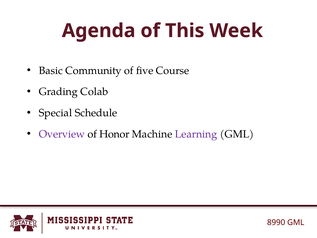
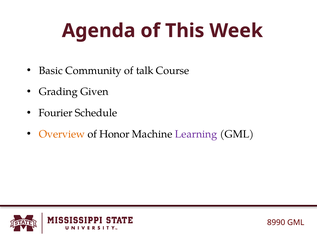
five: five -> talk (145, 70)
Colab: Colab -> Given (94, 92)
Special: Special -> Fourier (56, 113)
Overview colour: purple -> orange (62, 134)
